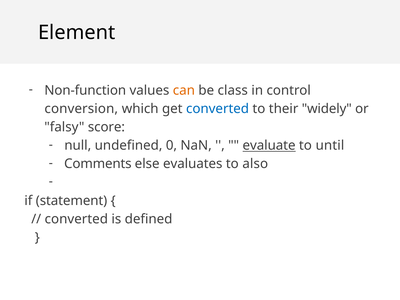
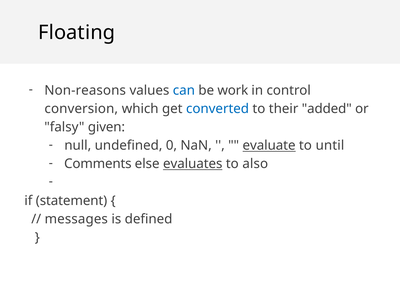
Element: Element -> Floating (77, 33)
Non-function: Non-function -> Non-reasons (85, 90)
can colour: orange -> blue (184, 90)
class: class -> work (233, 90)
widely: widely -> added (327, 109)
score: score -> given (106, 127)
evaluates underline: none -> present (193, 164)
converted: converted -> messages (76, 219)
